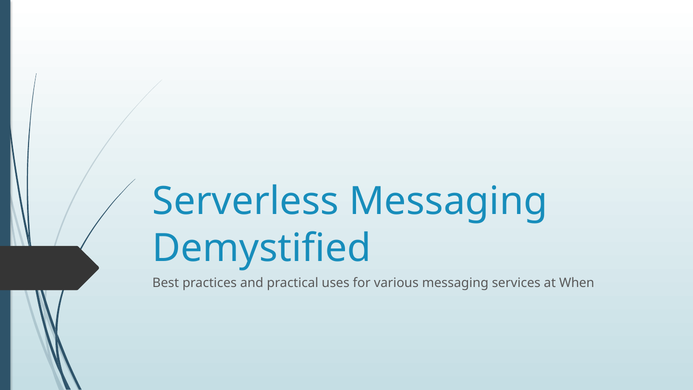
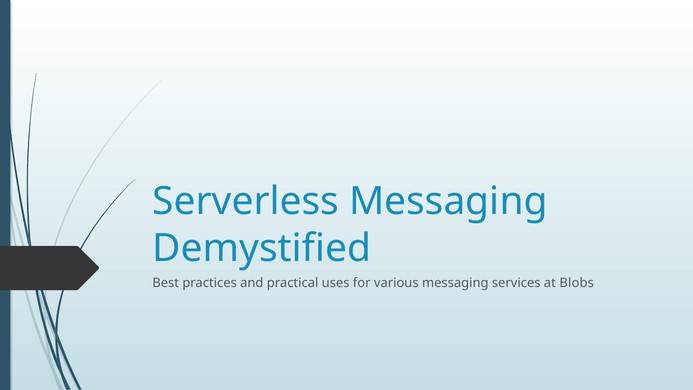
When: When -> Blobs (577, 283)
